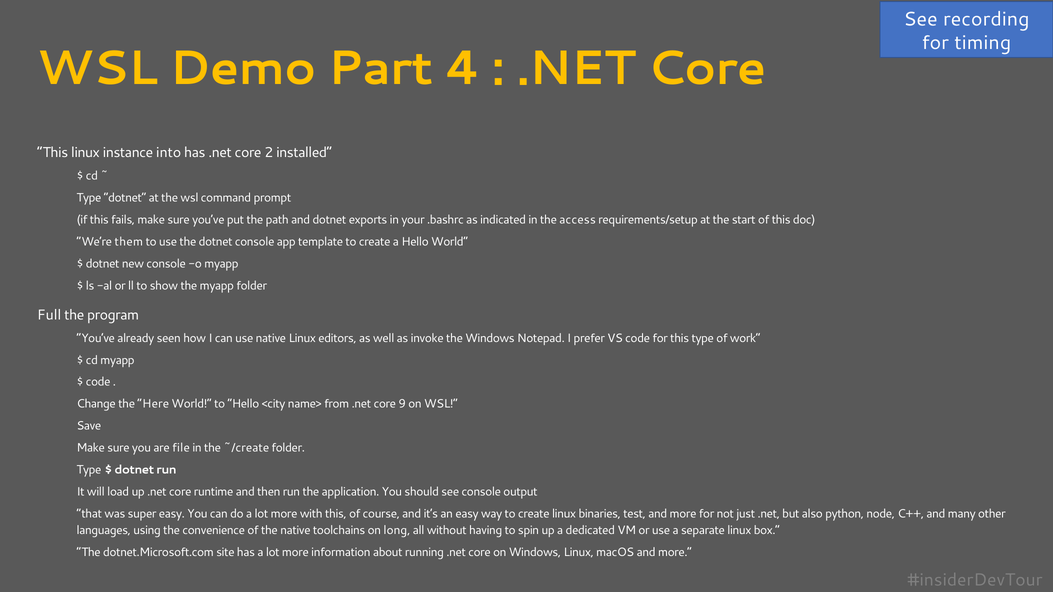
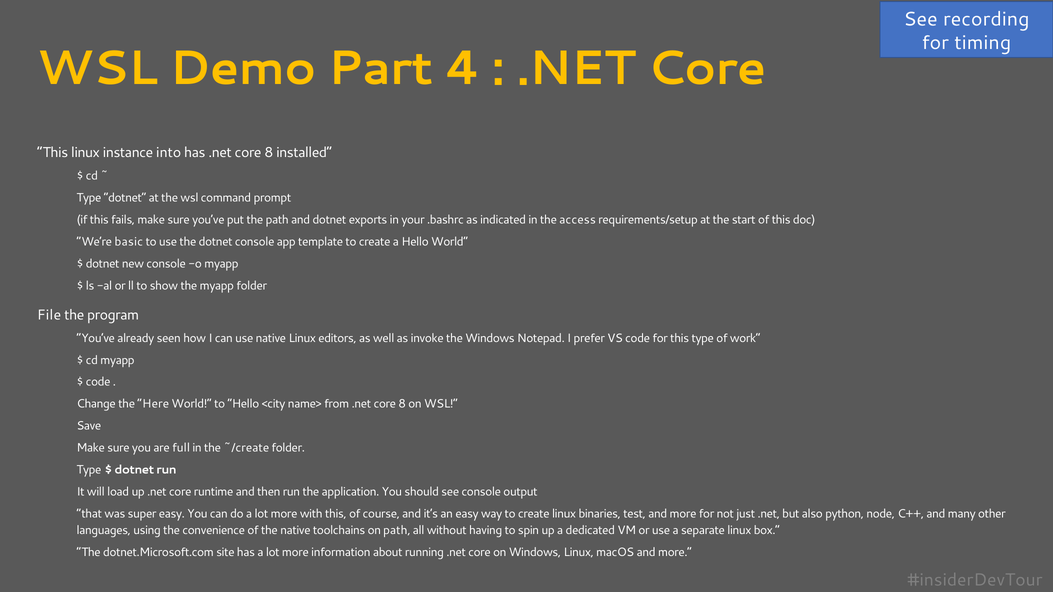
has .net core 2: 2 -> 8 (269, 153)
them: them -> basic (129, 242)
Full: Full -> File (49, 315)
from .net core 9: 9 -> 8 (402, 404)
file: file -> full (181, 448)
on long: long -> path (397, 531)
